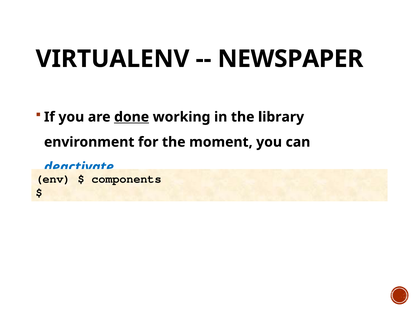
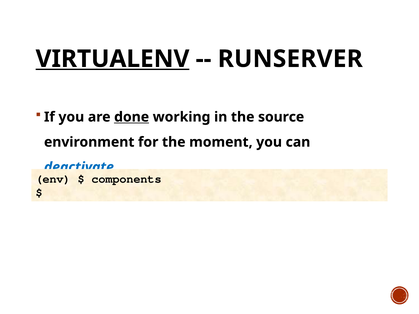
VIRTUALENV underline: none -> present (113, 59)
NEWSPAPER: NEWSPAPER -> RUNSERVER (290, 59)
library: library -> source (281, 117)
